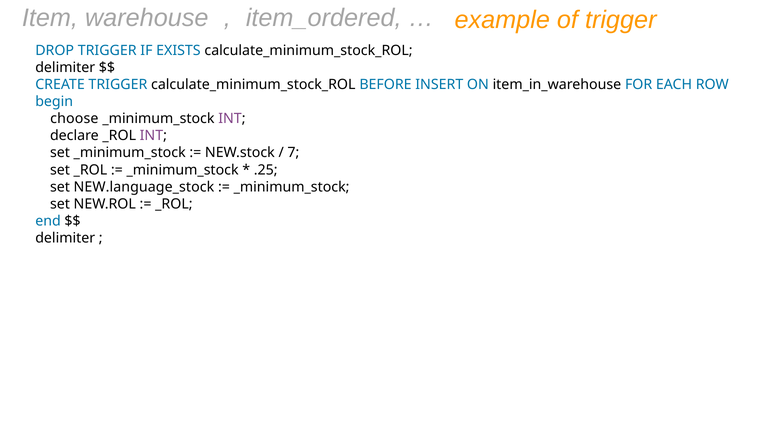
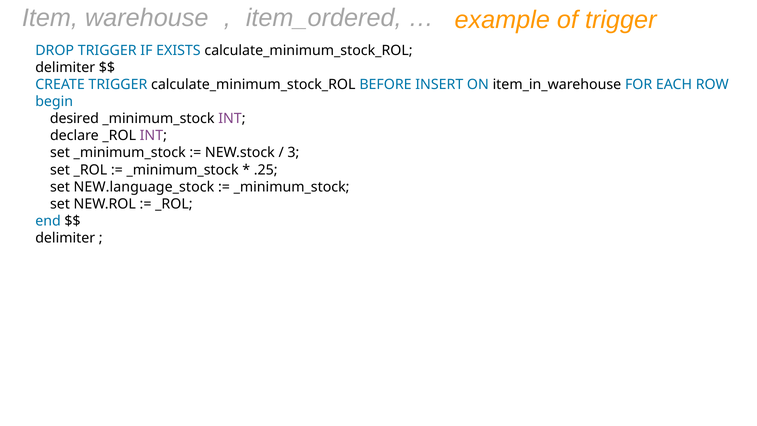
choose: choose -> desired (74, 119)
7: 7 -> 3 (293, 153)
